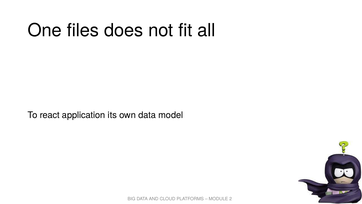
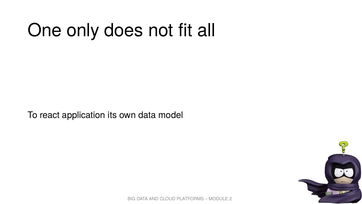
files: files -> only (83, 30)
